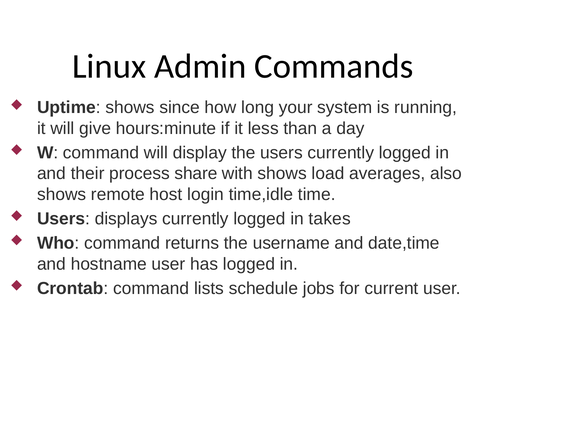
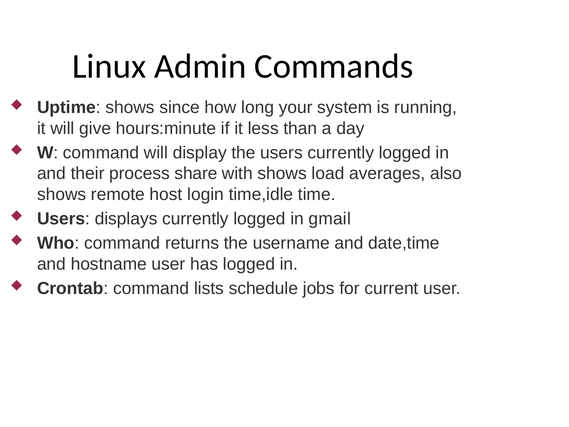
takes: takes -> gmail (330, 219)
